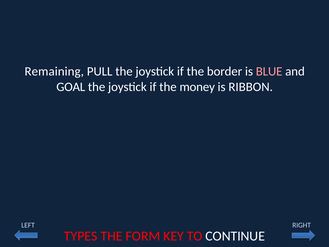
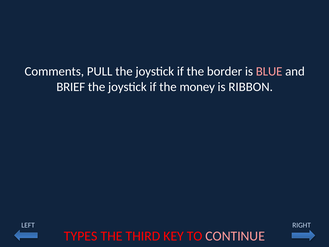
Remaining: Remaining -> Comments (54, 71)
GOAL: GOAL -> BRIEF (71, 87)
FORM: FORM -> THIRD (143, 236)
CONTINUE colour: white -> pink (235, 236)
